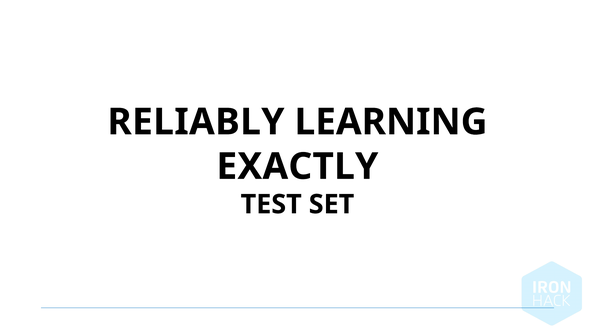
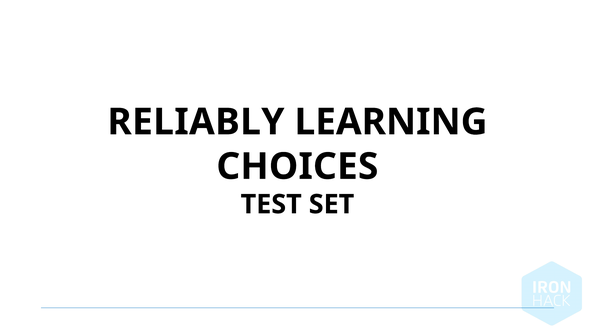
EXACTLY: EXACTLY -> CHOICES (297, 166)
